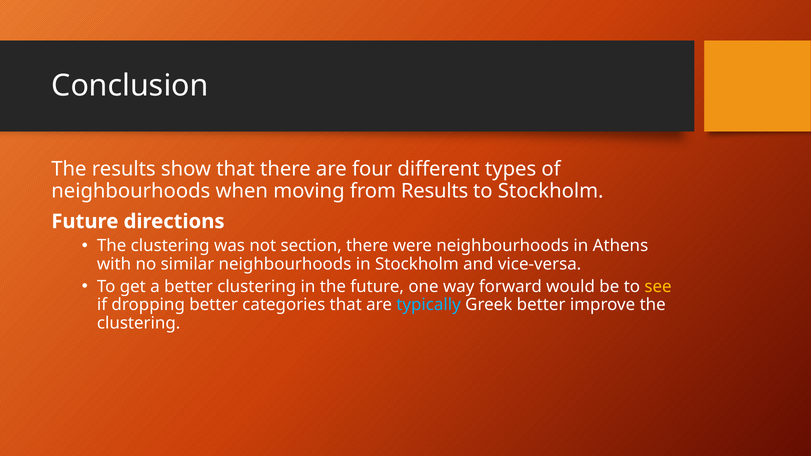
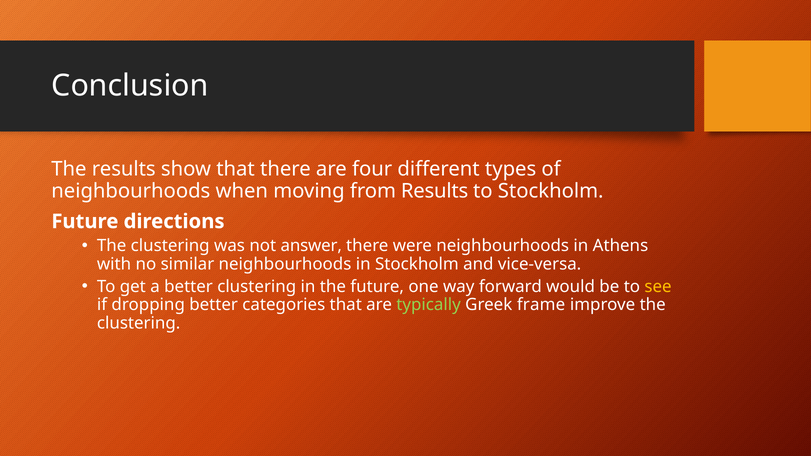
section: section -> answer (311, 246)
typically colour: light blue -> light green (429, 305)
Greek better: better -> frame (541, 305)
